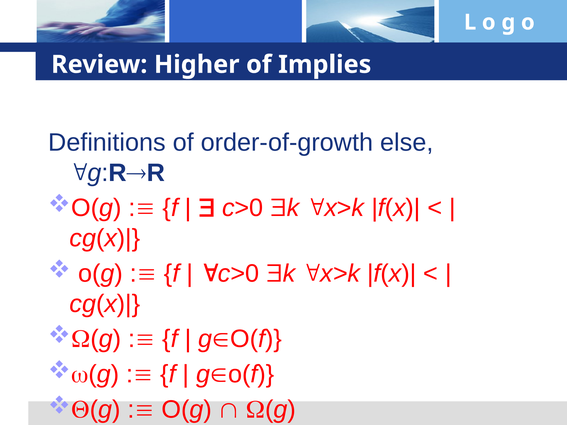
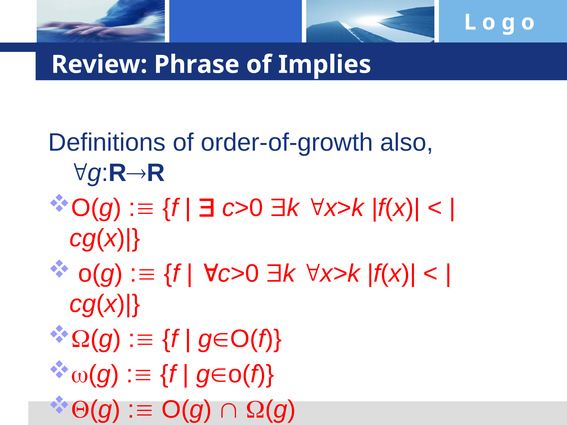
Higher: Higher -> Phrase (197, 65)
else: else -> also (407, 143)
